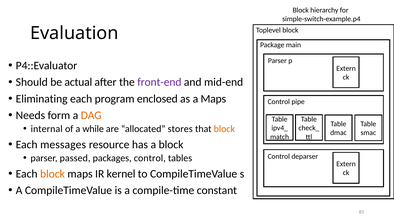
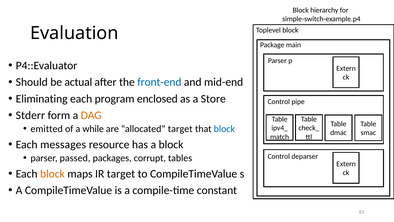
front-end colour: purple -> blue (159, 82)
a Maps: Maps -> Store (213, 99)
Needs: Needs -> Stderr (30, 115)
internal: internal -> emitted (47, 129)
allocated stores: stores -> target (180, 129)
block colour: orange -> blue (224, 129)
packages control: control -> corrupt (150, 158)
IR kernel: kernel -> target (121, 173)
